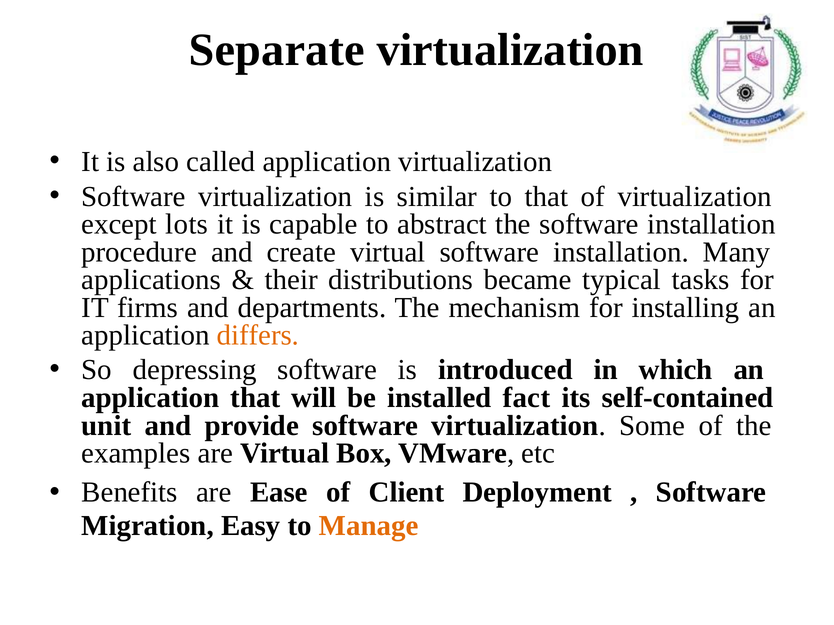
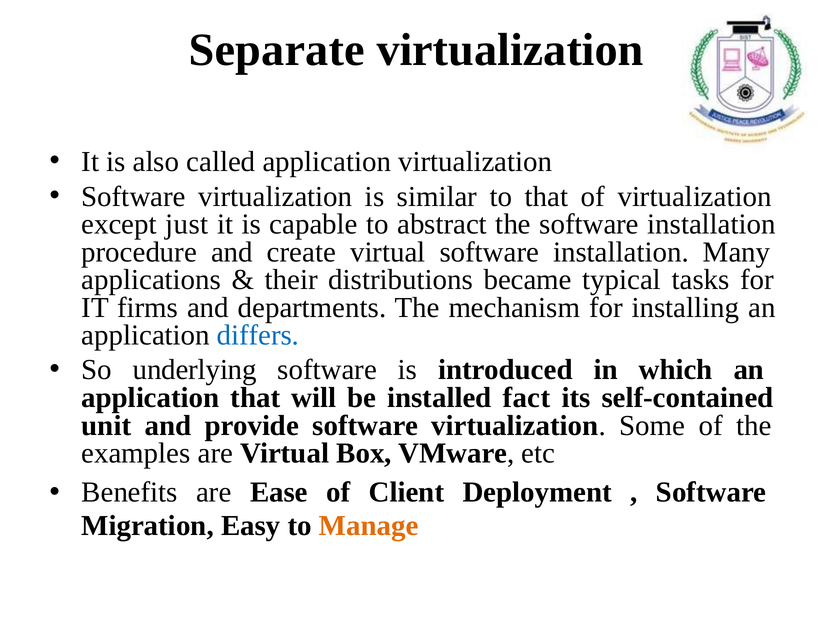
lots: lots -> just (187, 224)
differs colour: orange -> blue (258, 336)
depressing: depressing -> underlying (195, 370)
